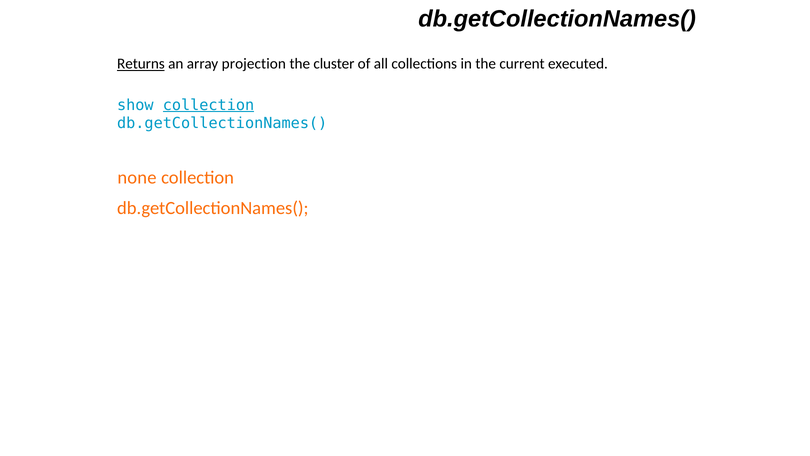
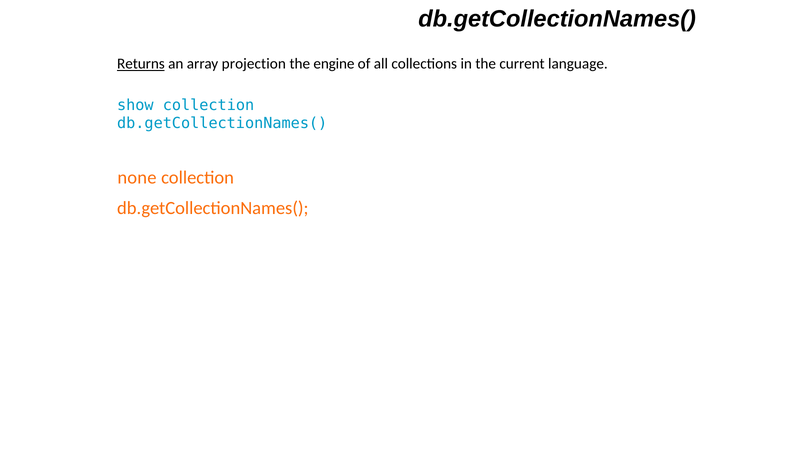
cluster: cluster -> engine (334, 64)
executed: executed -> language (578, 64)
collection underline: present -> none (208, 105)
